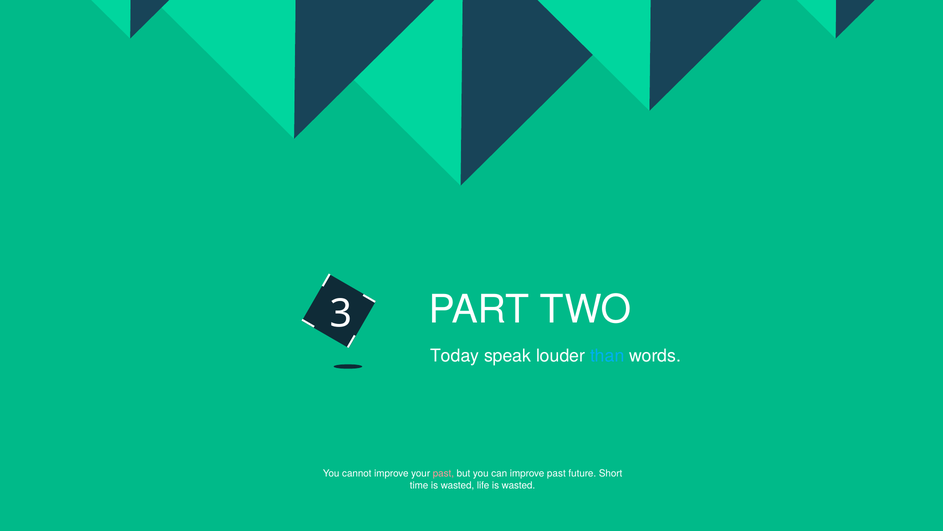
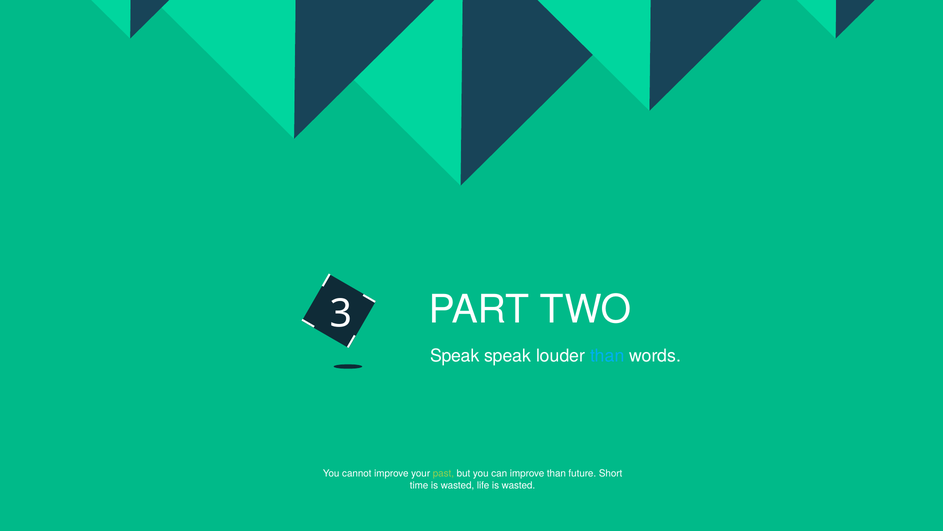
Today: Today -> Speak (455, 356)
past colour: pink -> light green (443, 473)
improve past: past -> than (556, 473)
